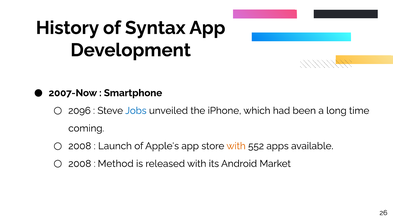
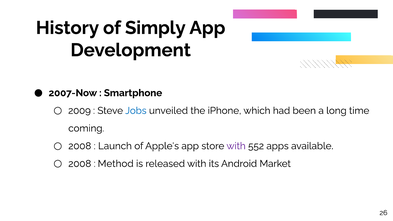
Syntax: Syntax -> Simply (155, 28)
2096: 2096 -> 2009 (79, 111)
with colour: orange -> purple (236, 146)
